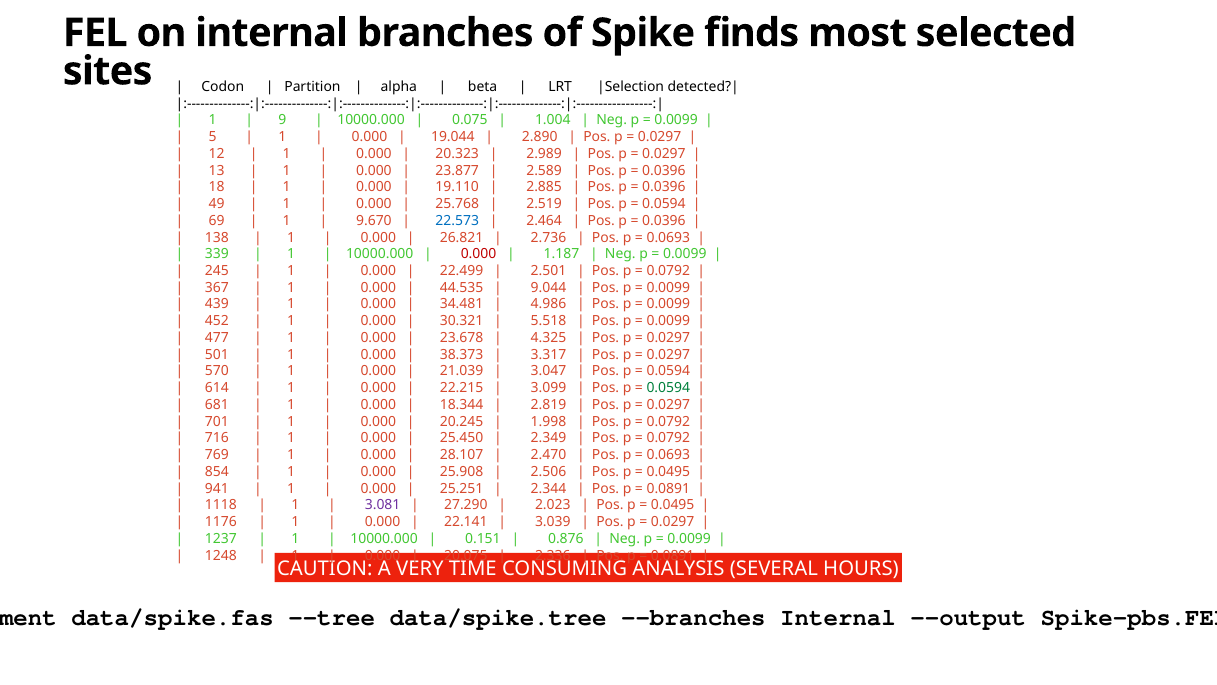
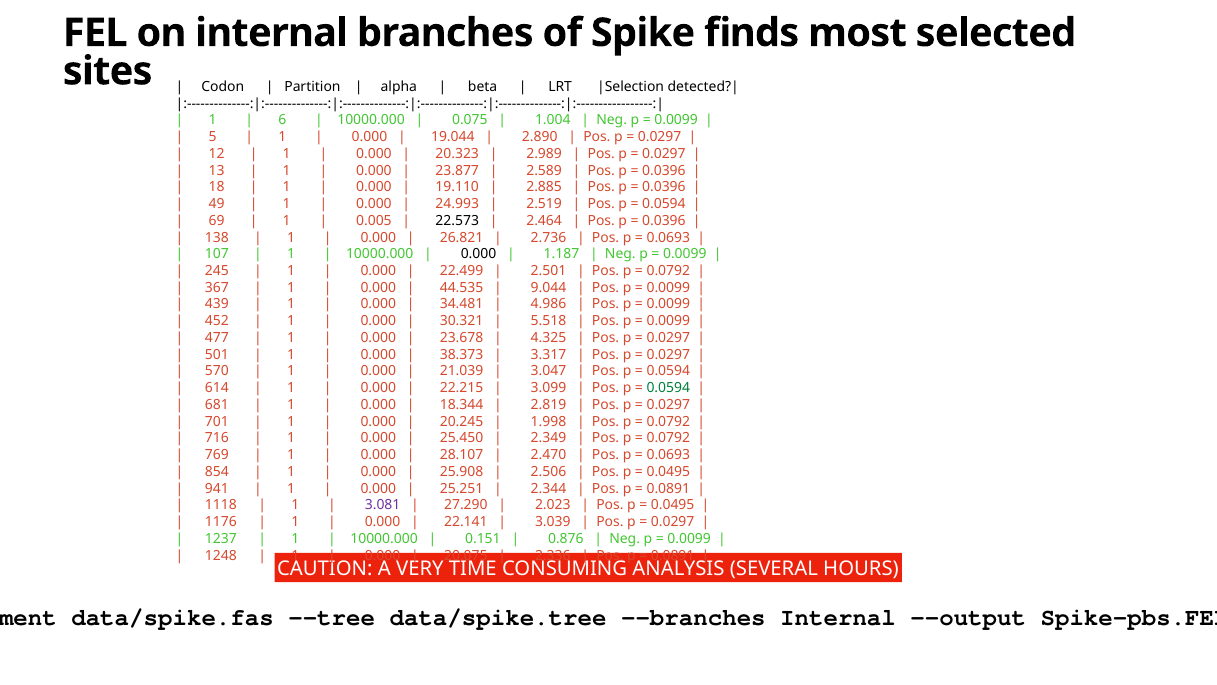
9: 9 -> 6 (282, 120)
25.768: 25.768 -> 24.993 (457, 204)
9.670: 9.670 -> 0.005 (374, 221)
22.573 colour: blue -> black (457, 221)
339: 339 -> 107 (217, 254)
0.000 colour: red -> black (479, 254)
